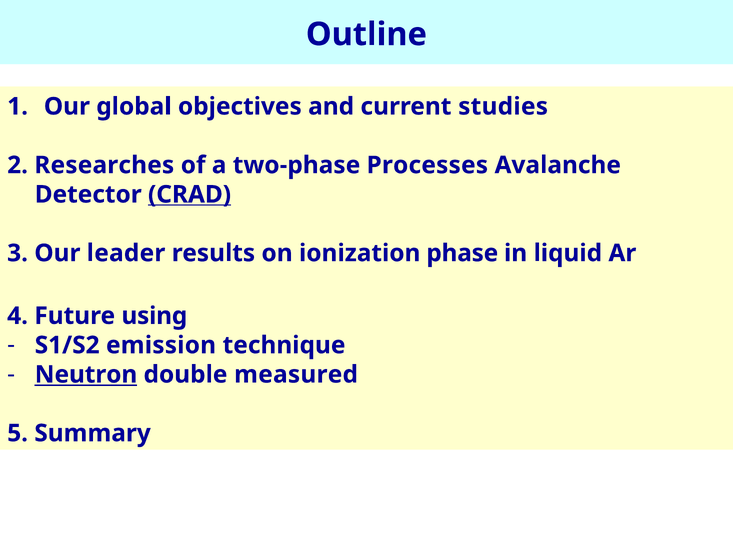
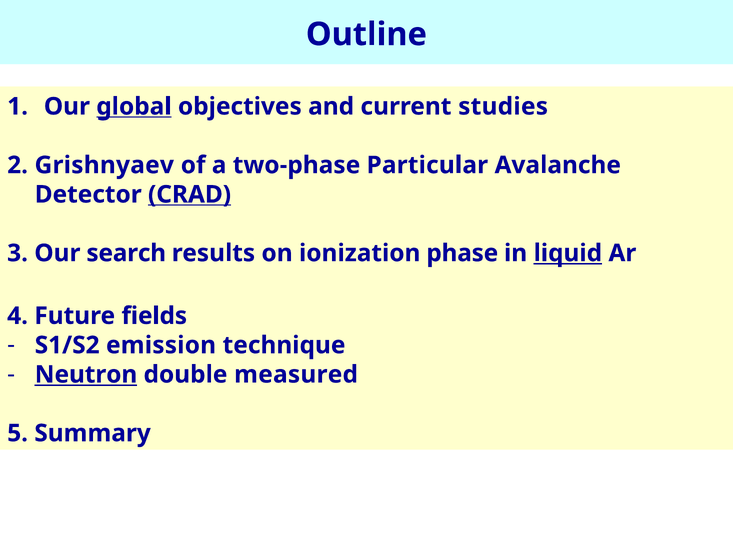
global underline: none -> present (134, 106)
Researches: Researches -> Grishnyaev (104, 165)
Processes: Processes -> Particular (427, 165)
leader: leader -> search (126, 253)
liquid underline: none -> present (568, 253)
using: using -> fields (154, 316)
